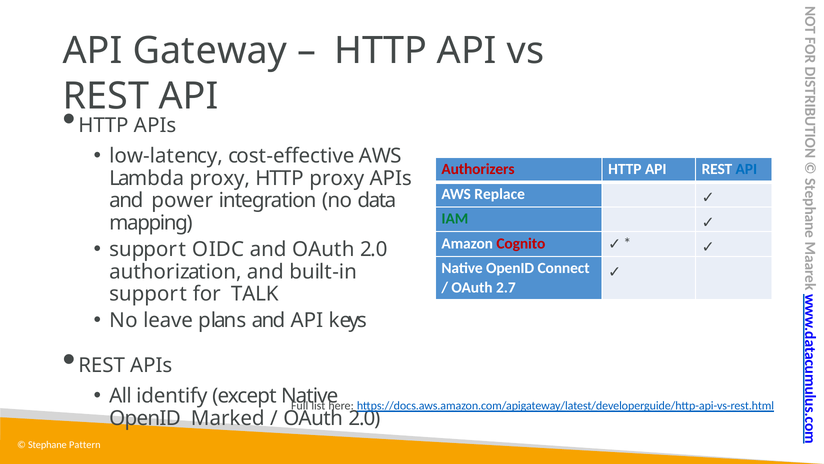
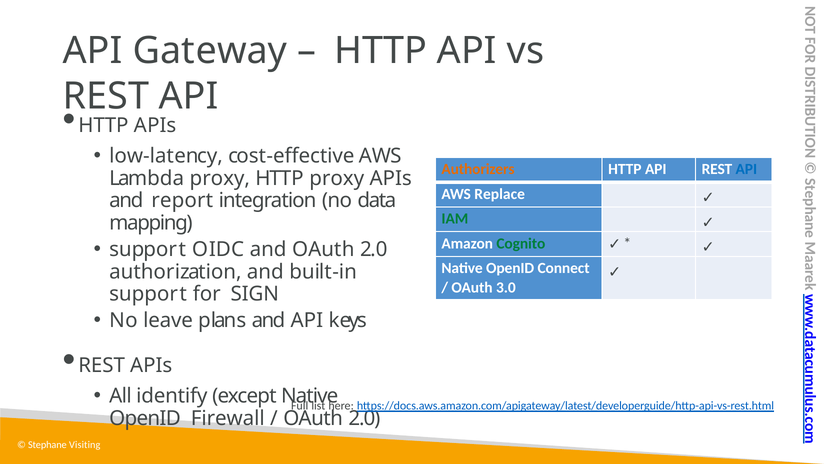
Authorizers colour: red -> orange (478, 169)
power: power -> report (182, 200)
Cognito colour: red -> green (521, 243)
2.7: 2.7 -> 3.0 (506, 287)
TALK: TALK -> SIGN (255, 294)
Marked: Marked -> Firewall (228, 418)
Pattern: Pattern -> Visiting (85, 444)
